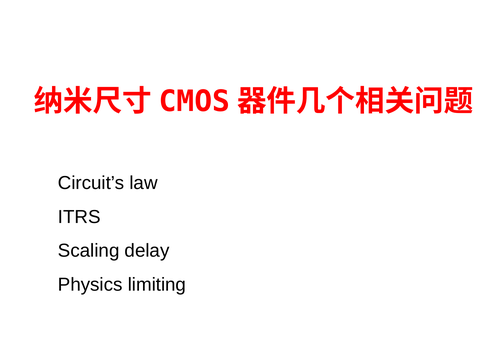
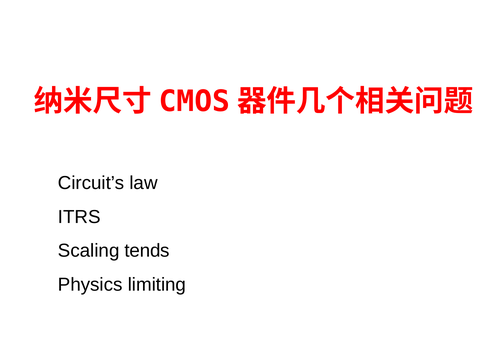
delay: delay -> tends (147, 251)
